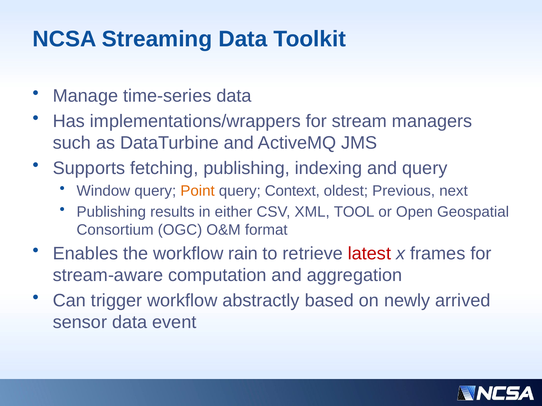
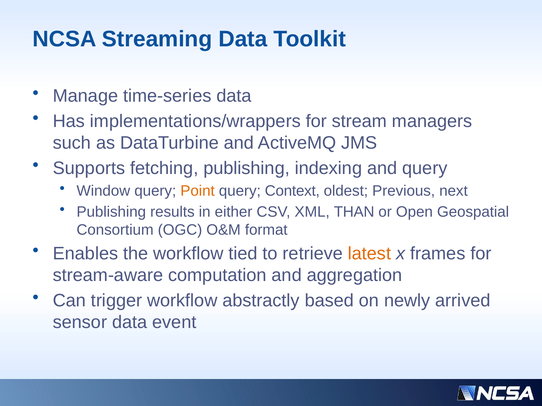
TOOL: TOOL -> THAN (354, 212)
rain: rain -> tied (243, 254)
latest colour: red -> orange (369, 254)
